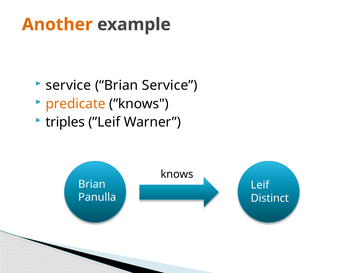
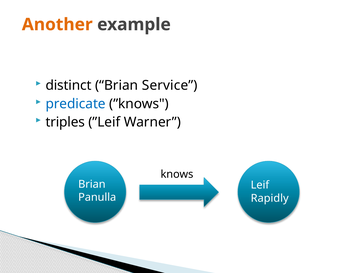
service: service -> distinct (69, 85)
predicate colour: orange -> blue (76, 104)
Distinct: Distinct -> Rapidly (270, 198)
